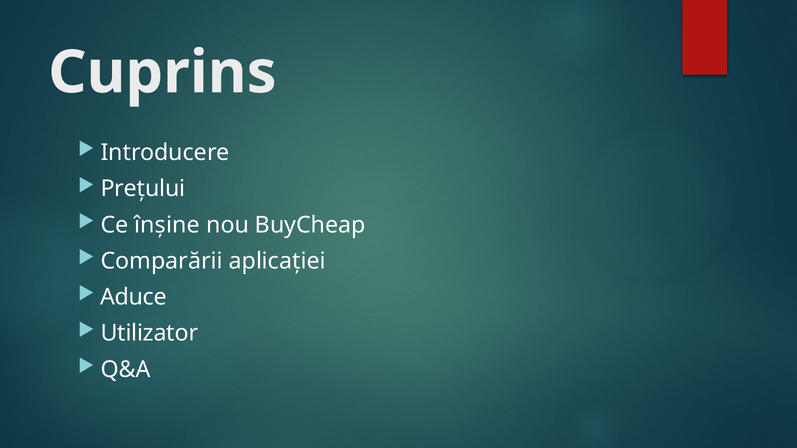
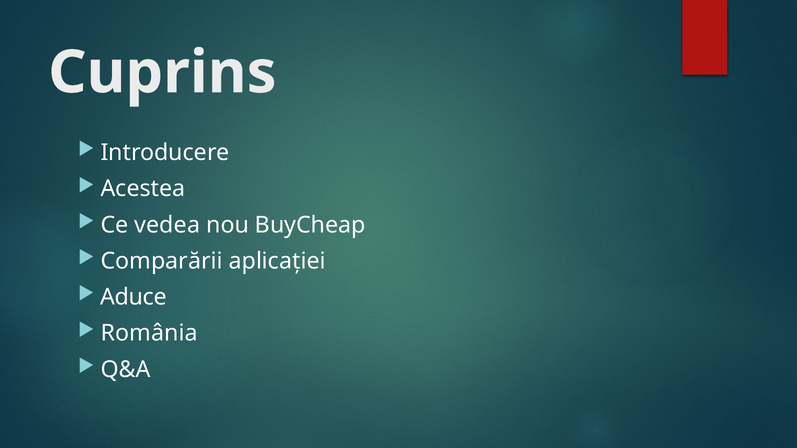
Prețului: Prețului -> Acestea (143, 189)
înșine: înșine -> vedea (167, 225)
Utilizator: Utilizator -> România (149, 333)
